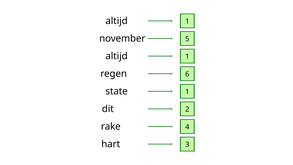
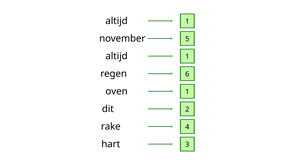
state: state -> oven (117, 91)
